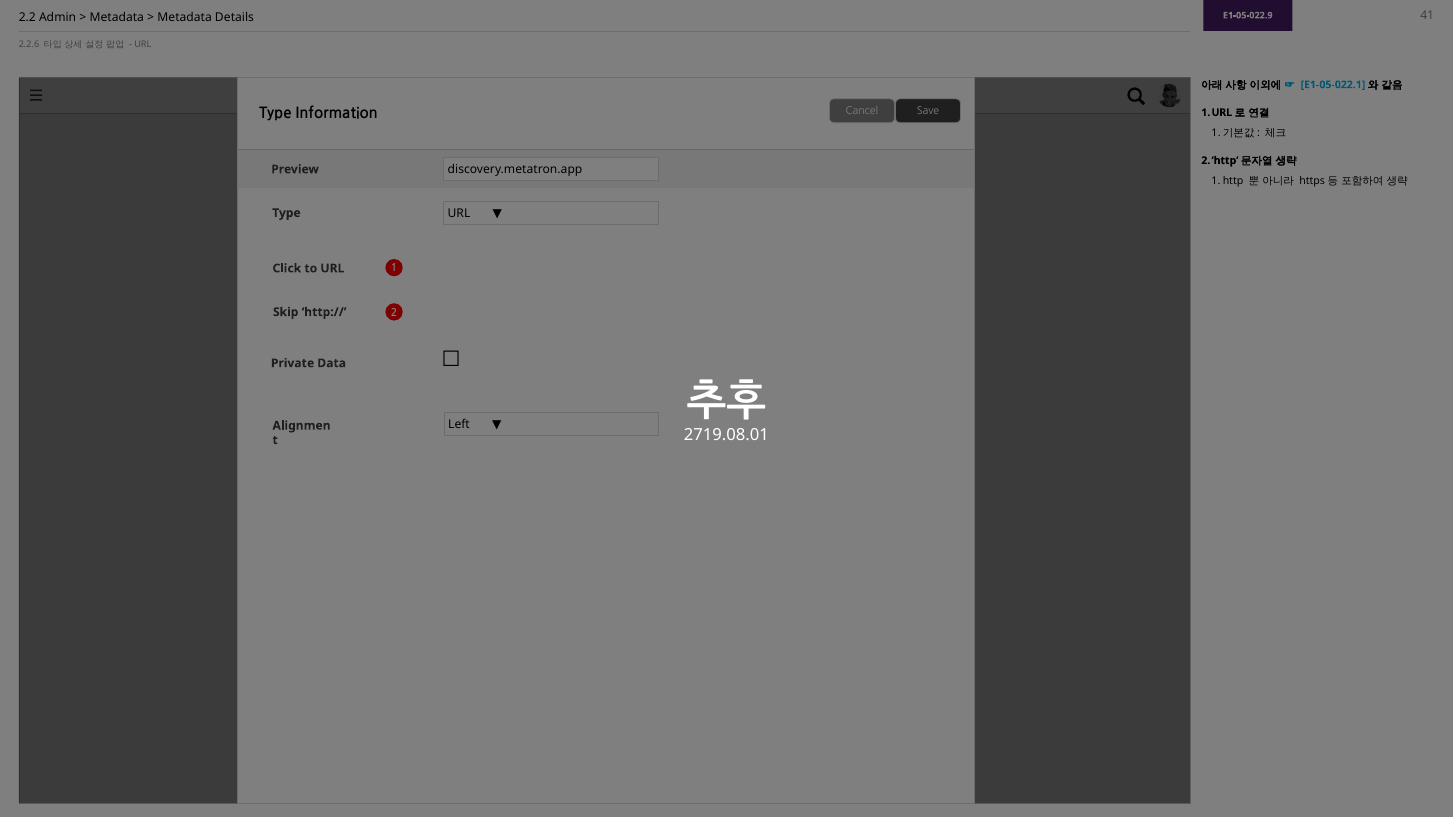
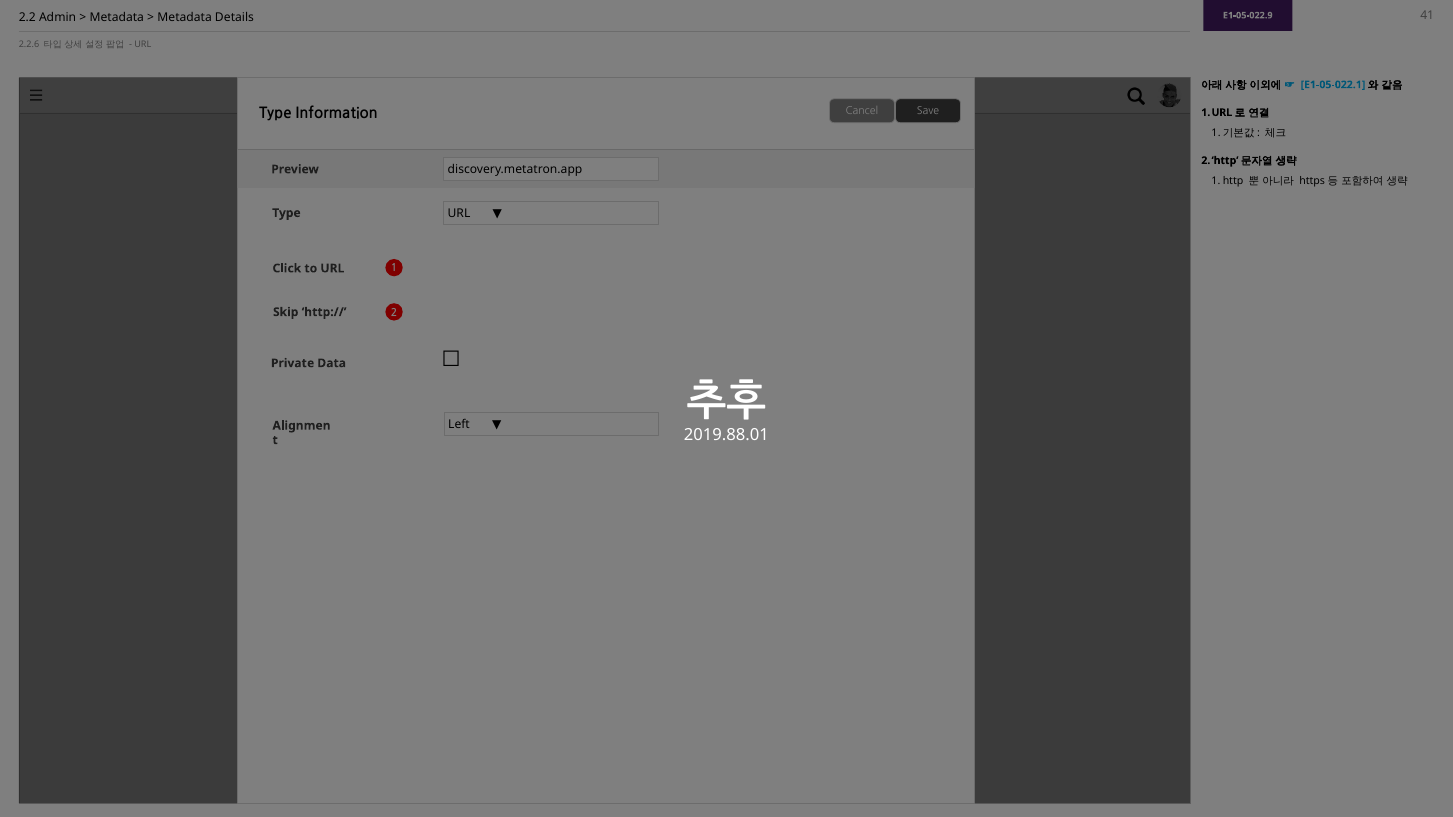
2719.08.01: 2719.08.01 -> 2019.88.01 (726, 435)
